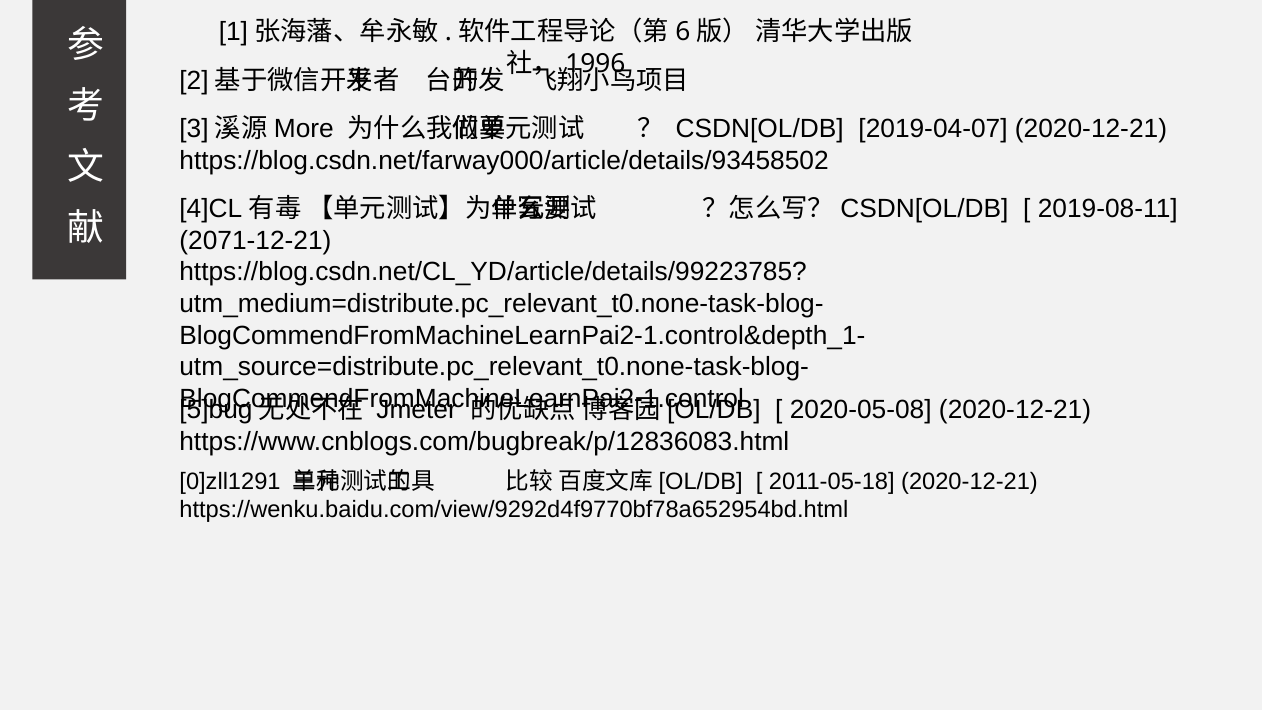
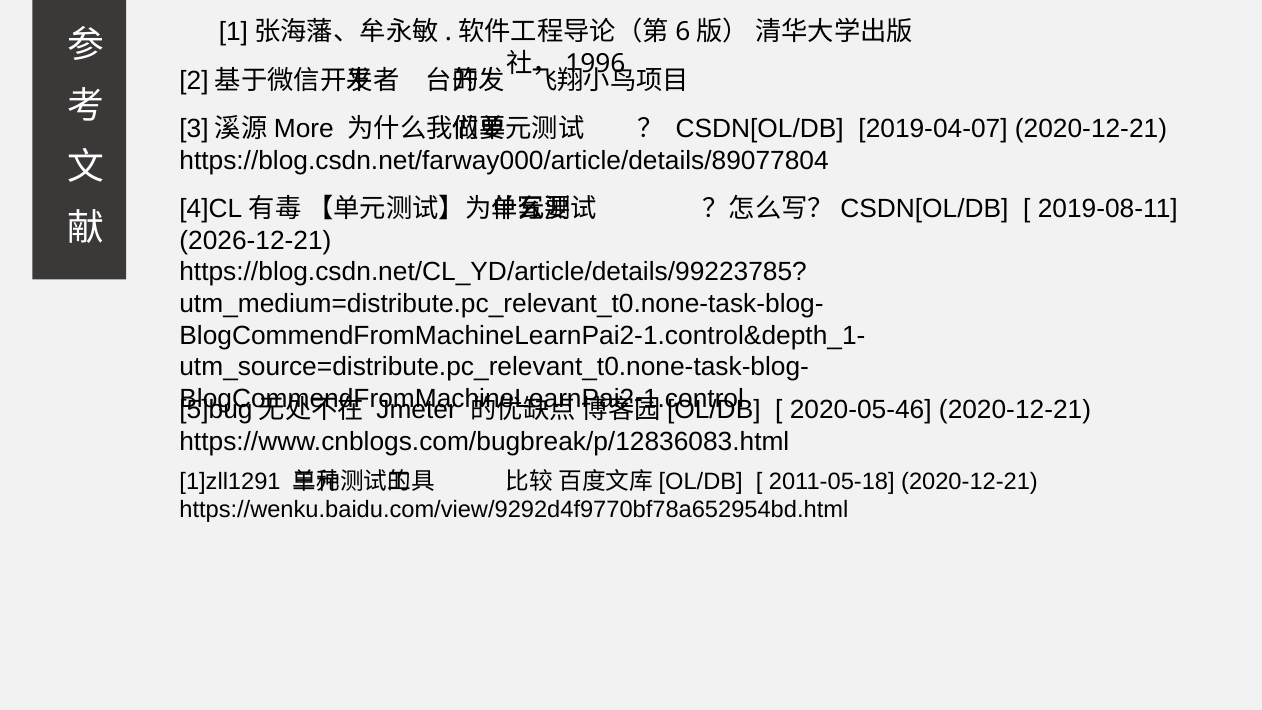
https://blog.csdn.net/farway000/article/details/93458502: https://blog.csdn.net/farway000/article/details/93458502 -> https://blog.csdn.net/farway000/article/details/89077804 (504, 160)
2071-12-21: 2071-12-21 -> 2026-12-21 (255, 241)
2020-05-08: 2020-05-08 -> 2020-05-46 (861, 410)
0]zll1291: 0]zll1291 -> 1]zll1291 (230, 481)
